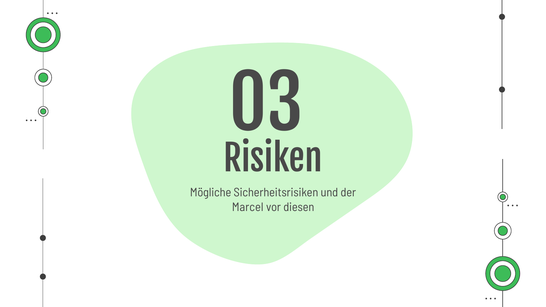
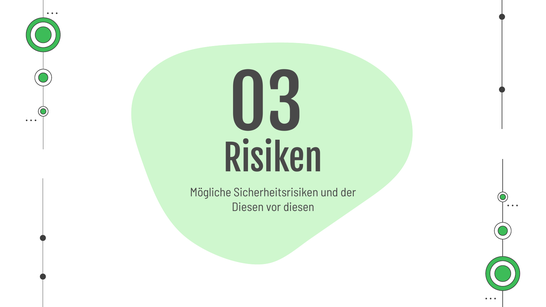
Marcel: Marcel -> Diesen (248, 207)
